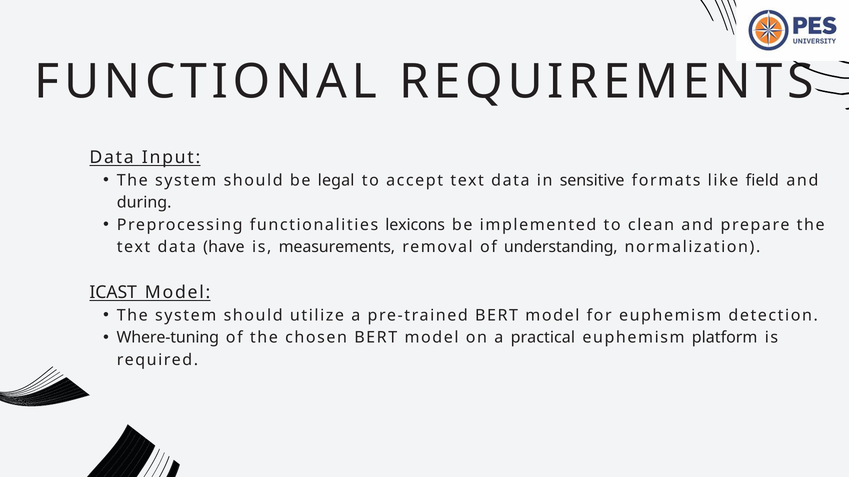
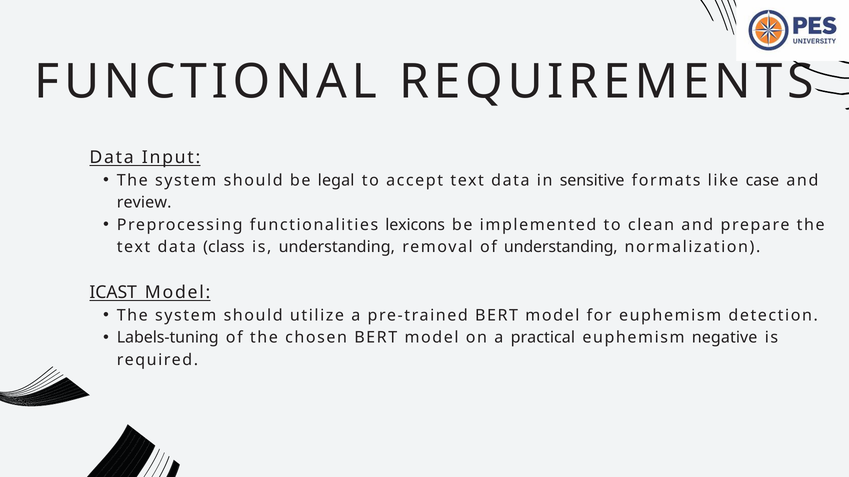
field: field -> case (762, 181)
during: during -> review (144, 203)
have: have -> class (224, 247)
is measurements: measurements -> understanding (337, 247)
Where-tuning: Where-tuning -> Labels-tuning (168, 338)
platform: platform -> negative (725, 338)
